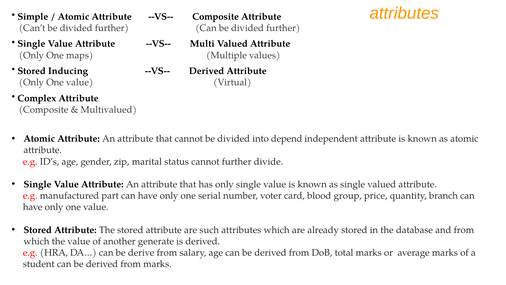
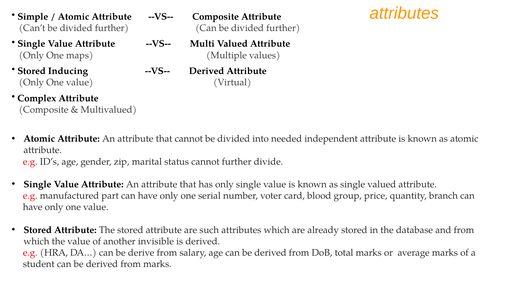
depend: depend -> needed (287, 139)
generate: generate -> invisible (156, 241)
